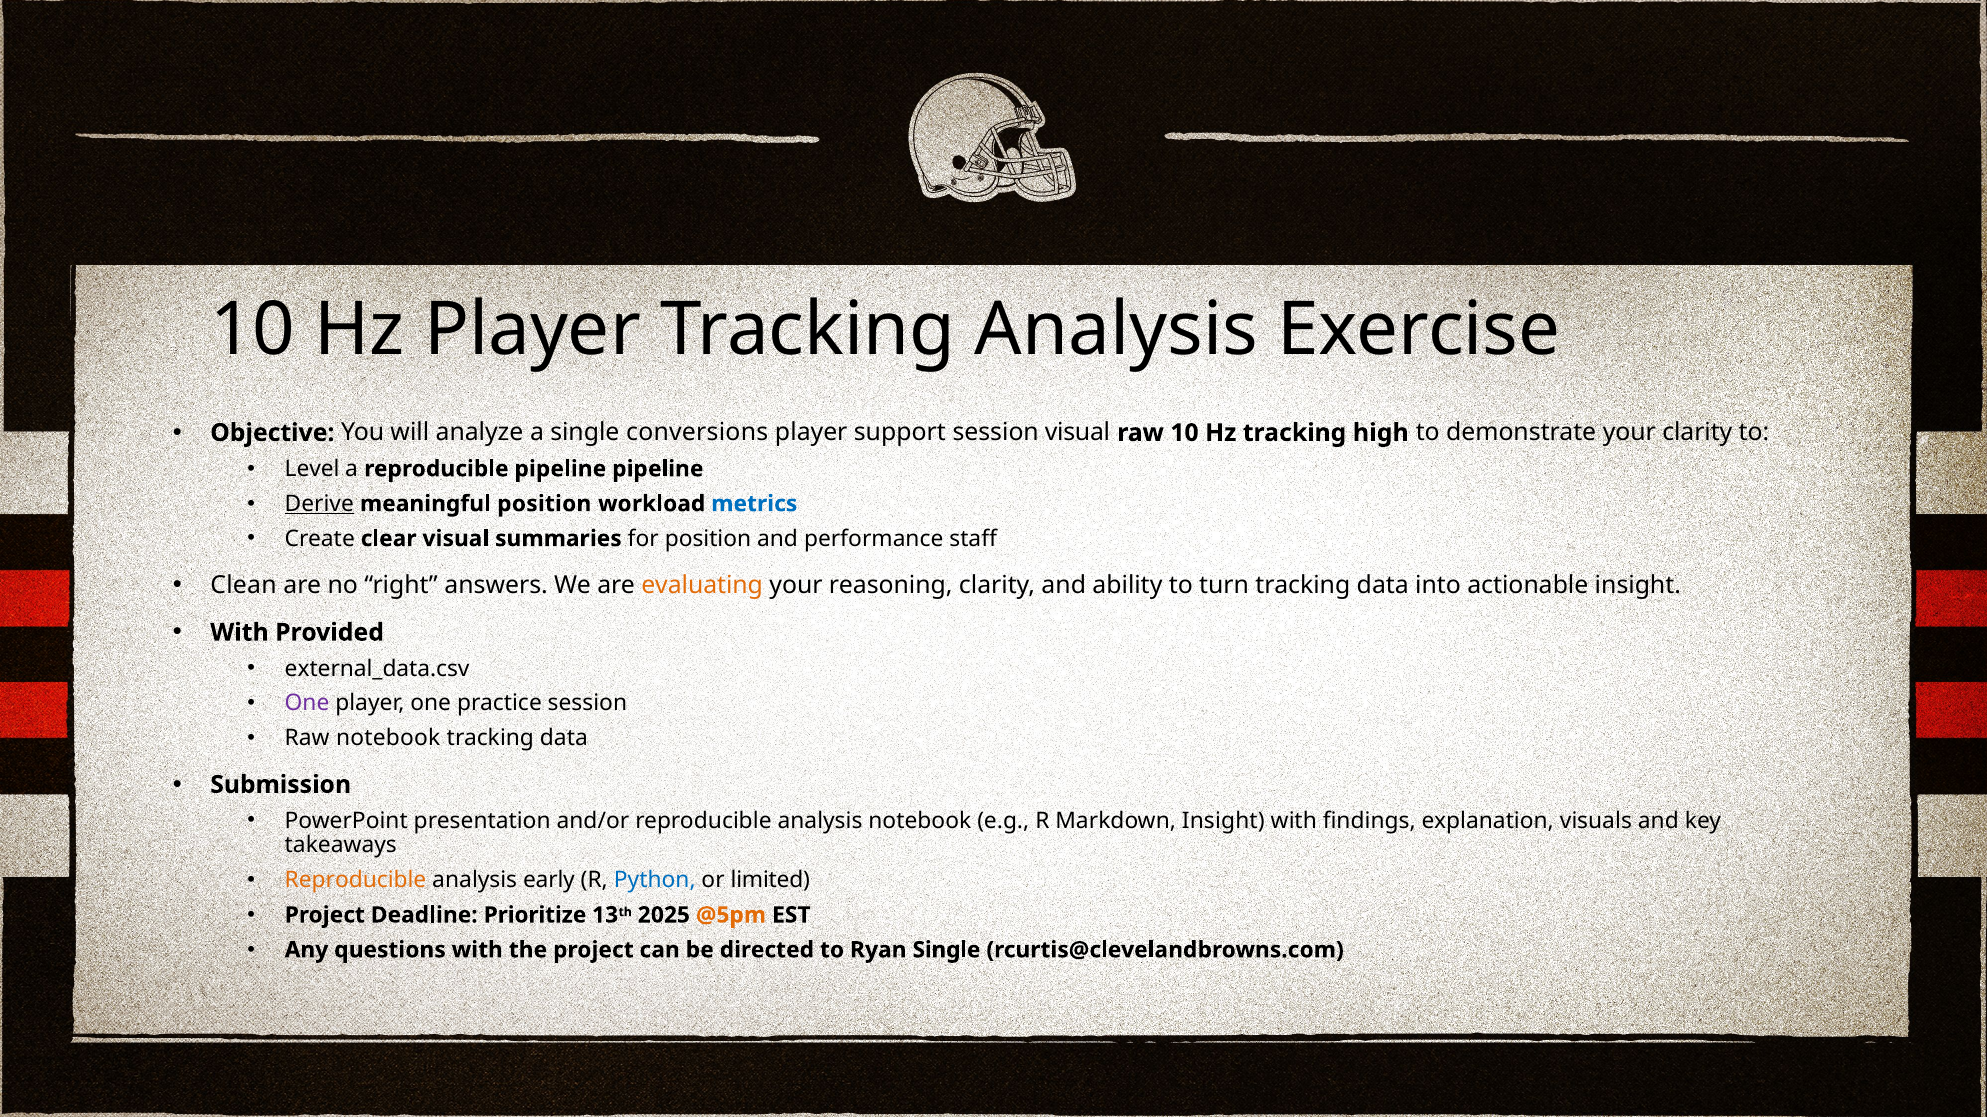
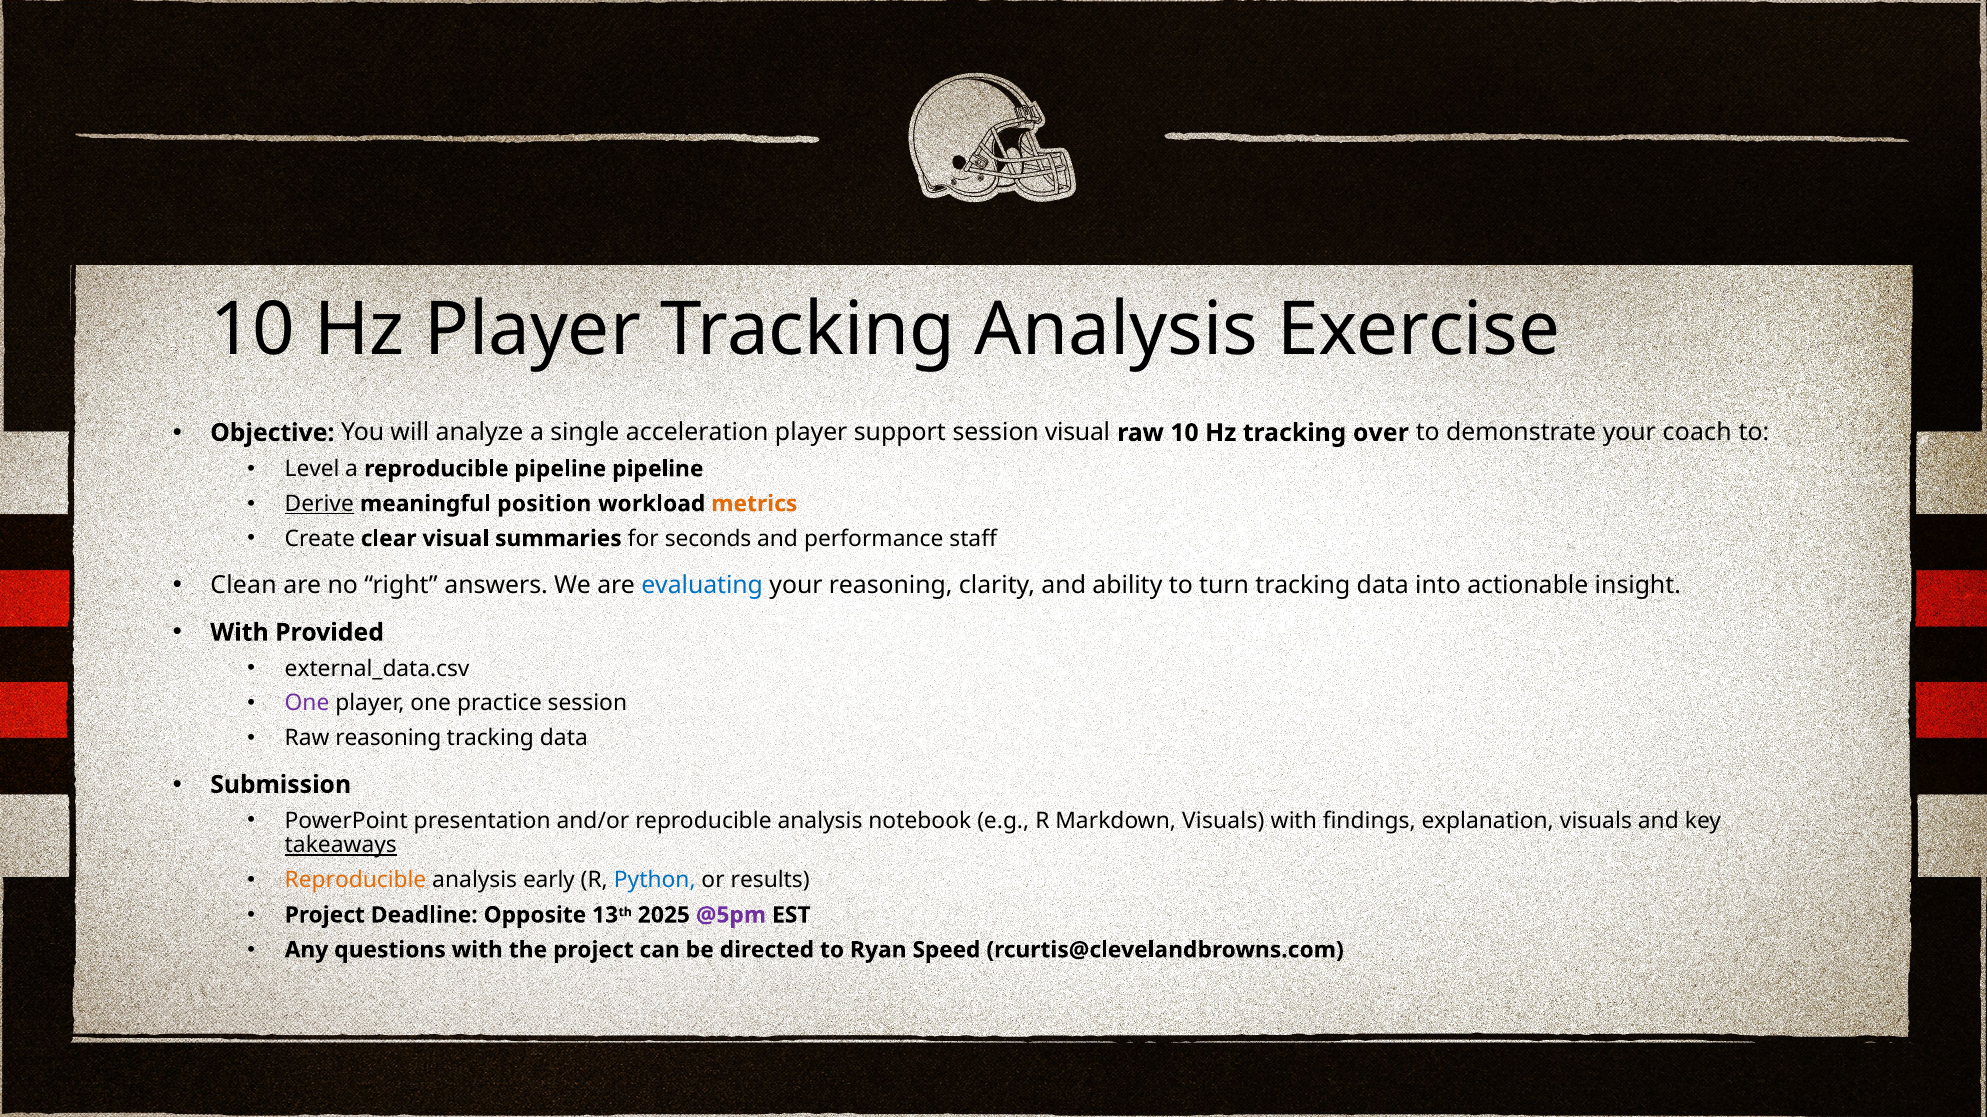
conversions: conversions -> acceleration (697, 433)
high: high -> over (1381, 433)
your clarity: clarity -> coach (1697, 433)
metrics colour: blue -> orange (754, 504)
for position: position -> seconds (708, 539)
evaluating colour: orange -> blue (702, 585)
Raw notebook: notebook -> reasoning (388, 739)
Markdown Insight: Insight -> Visuals (1223, 821)
takeaways underline: none -> present (341, 846)
limited: limited -> results (770, 881)
Prioritize: Prioritize -> Opposite (535, 916)
@5pm colour: orange -> purple (731, 916)
Ryan Single: Single -> Speed (946, 950)
